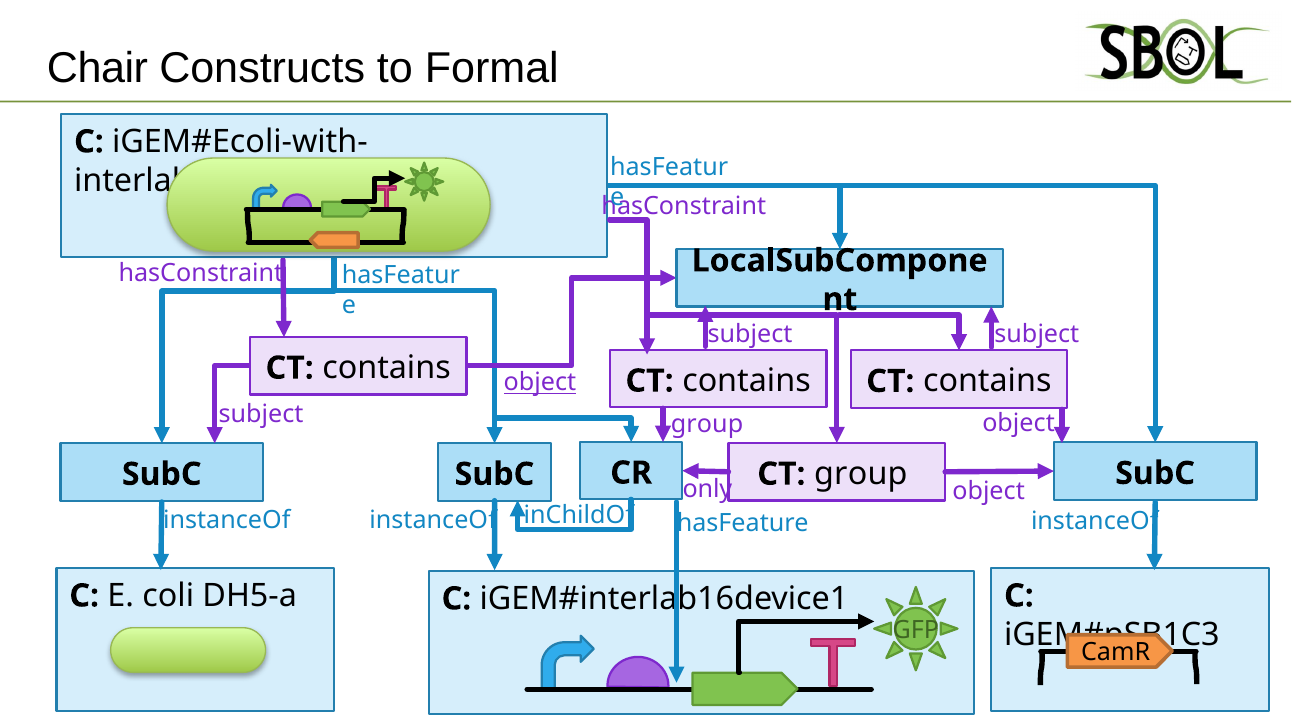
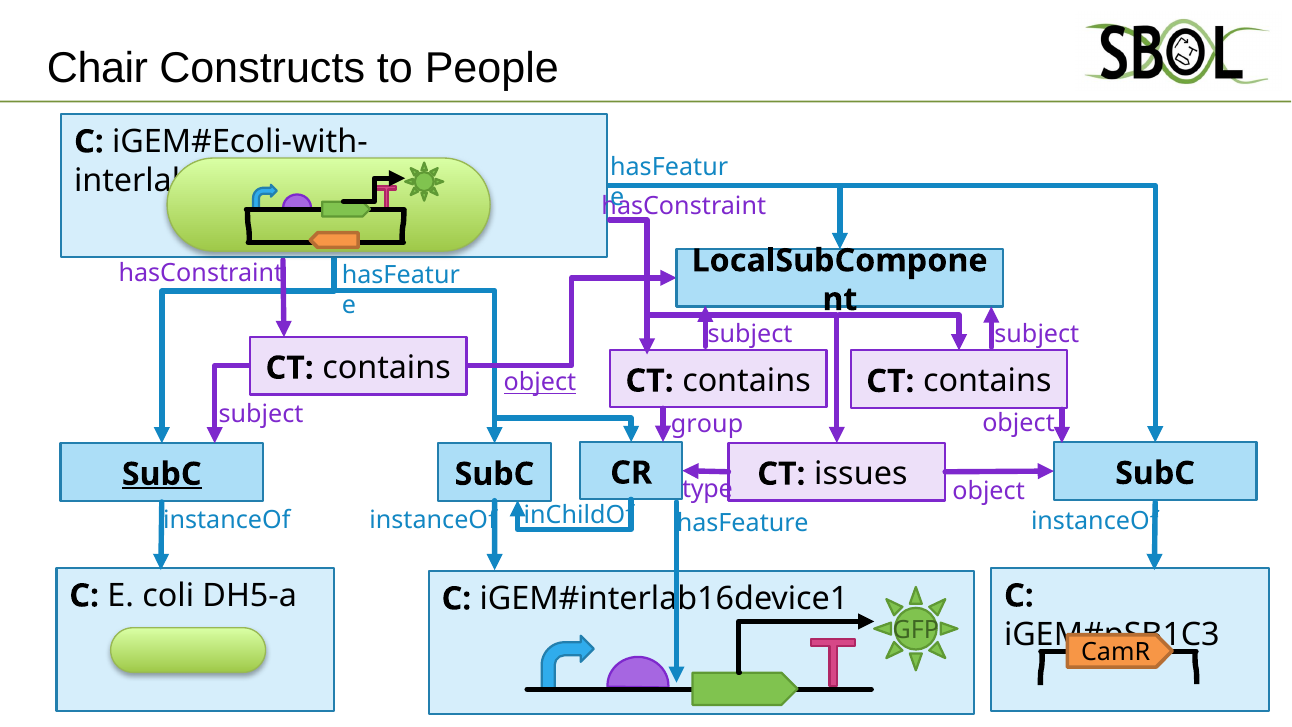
Formal: Formal -> People (492, 68)
CT group: group -> issues (861, 474)
SubC underline: none -> present (162, 474)
only: only -> type (707, 490)
